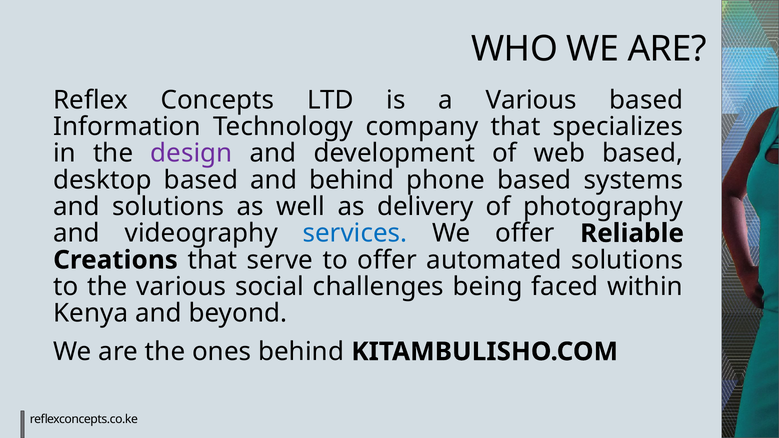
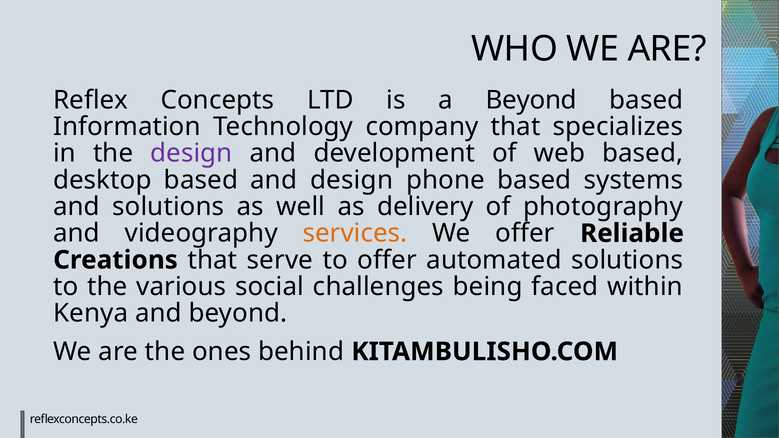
a Various: Various -> Beyond (531, 100)
and behind: behind -> design (352, 180)
services colour: blue -> orange (355, 233)
